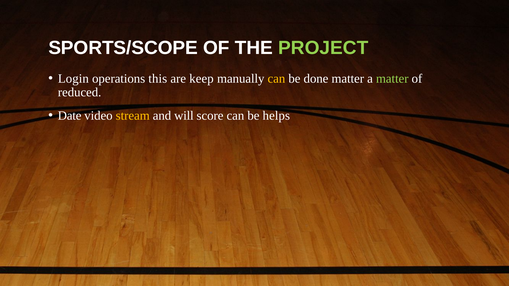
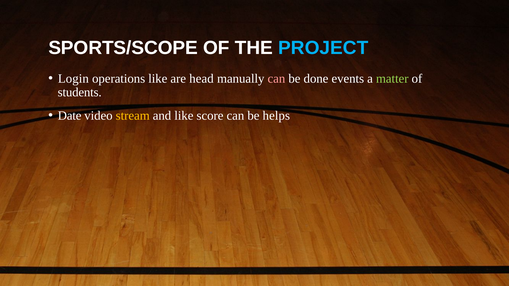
PROJECT colour: light green -> light blue (323, 48)
operations this: this -> like (158, 79)
keep: keep -> head (201, 79)
can colour: yellow -> pink (276, 79)
done matter: matter -> events (348, 79)
reduced: reduced -> students (80, 92)
and will: will -> like (184, 116)
